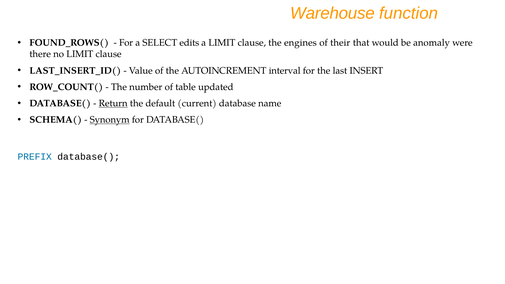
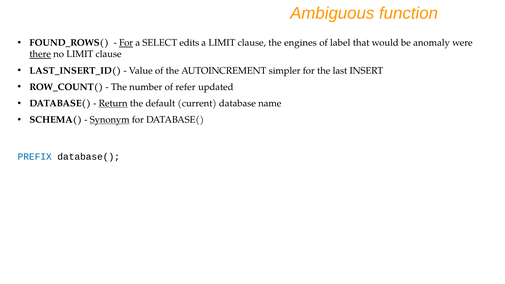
Warehouse: Warehouse -> Ambiguous (332, 13)
For underline: none -> present (126, 43)
their: their -> label (340, 43)
there underline: none -> present (40, 54)
interval: interval -> simpler (285, 71)
table: table -> refer (186, 87)
